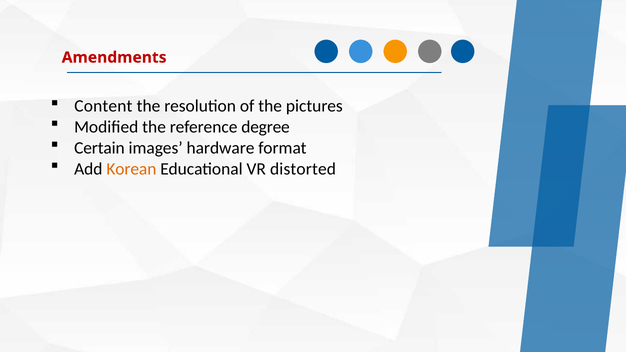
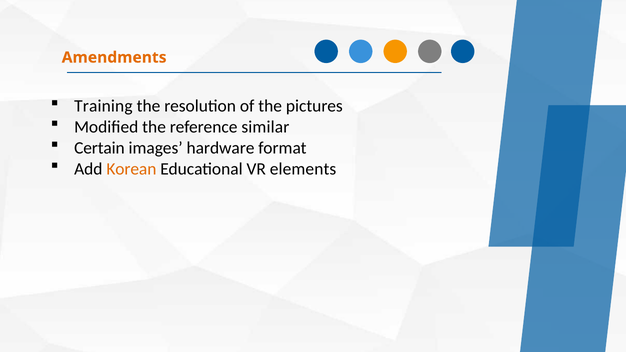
Amendments colour: red -> orange (114, 57)
Content: Content -> Training (103, 106)
degree: degree -> similar (265, 127)
distorted: distorted -> elements (303, 169)
